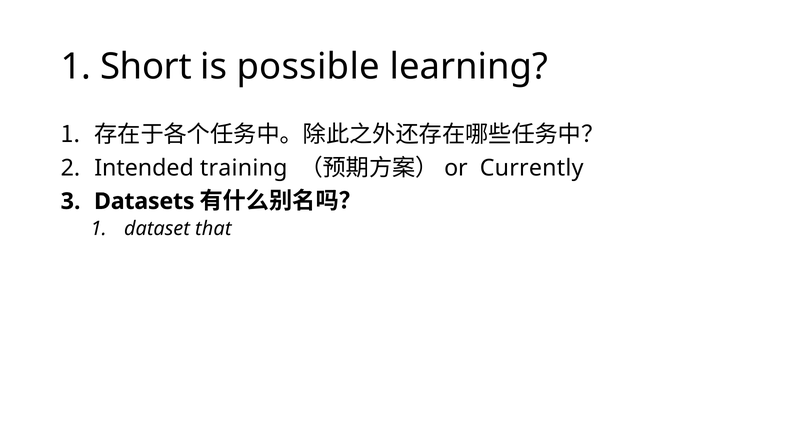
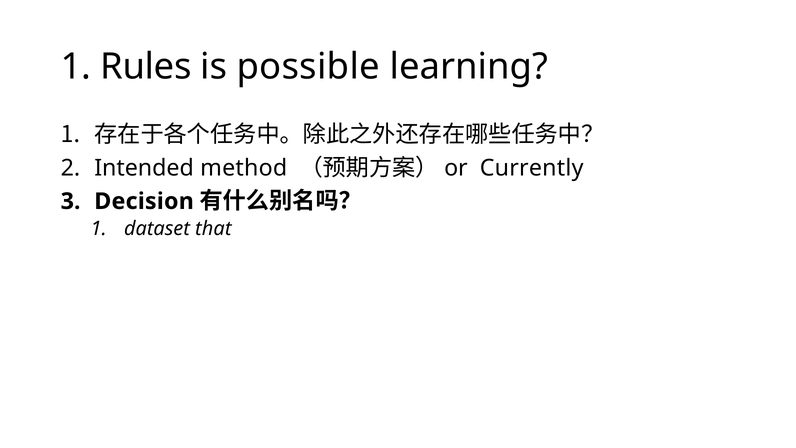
Short: Short -> Rules (146, 67)
training: training -> method (244, 168)
Datasets: Datasets -> Decision (144, 201)
